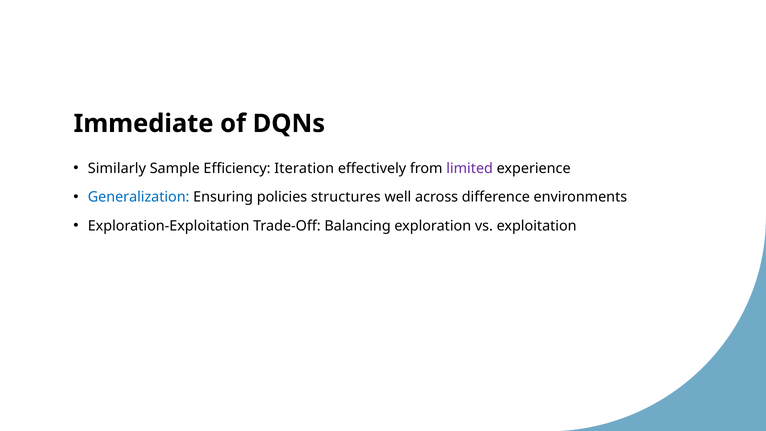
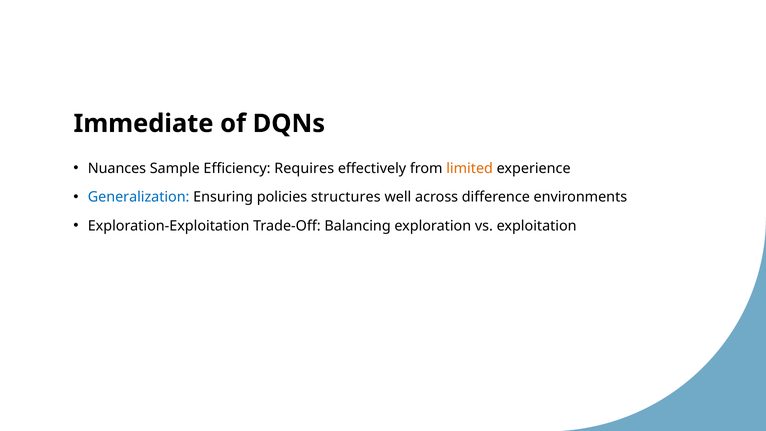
Similarly: Similarly -> Nuances (117, 168)
Iteration: Iteration -> Requires (304, 168)
limited colour: purple -> orange (470, 168)
